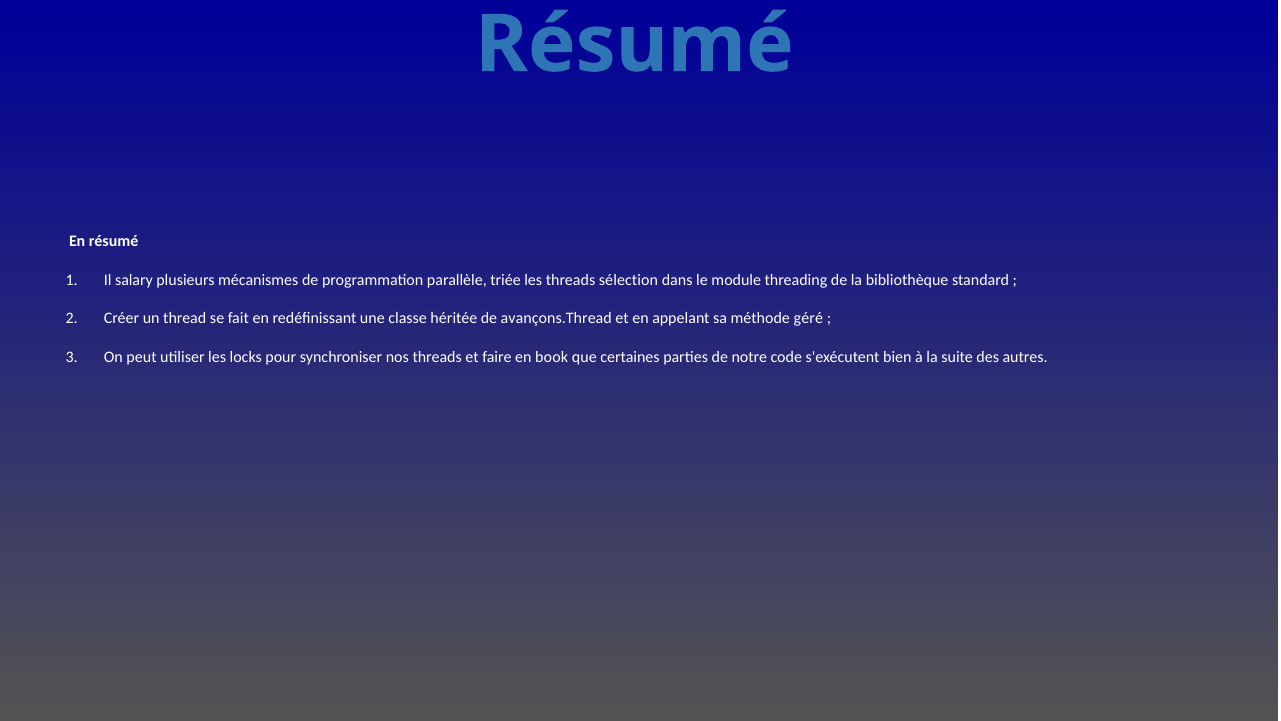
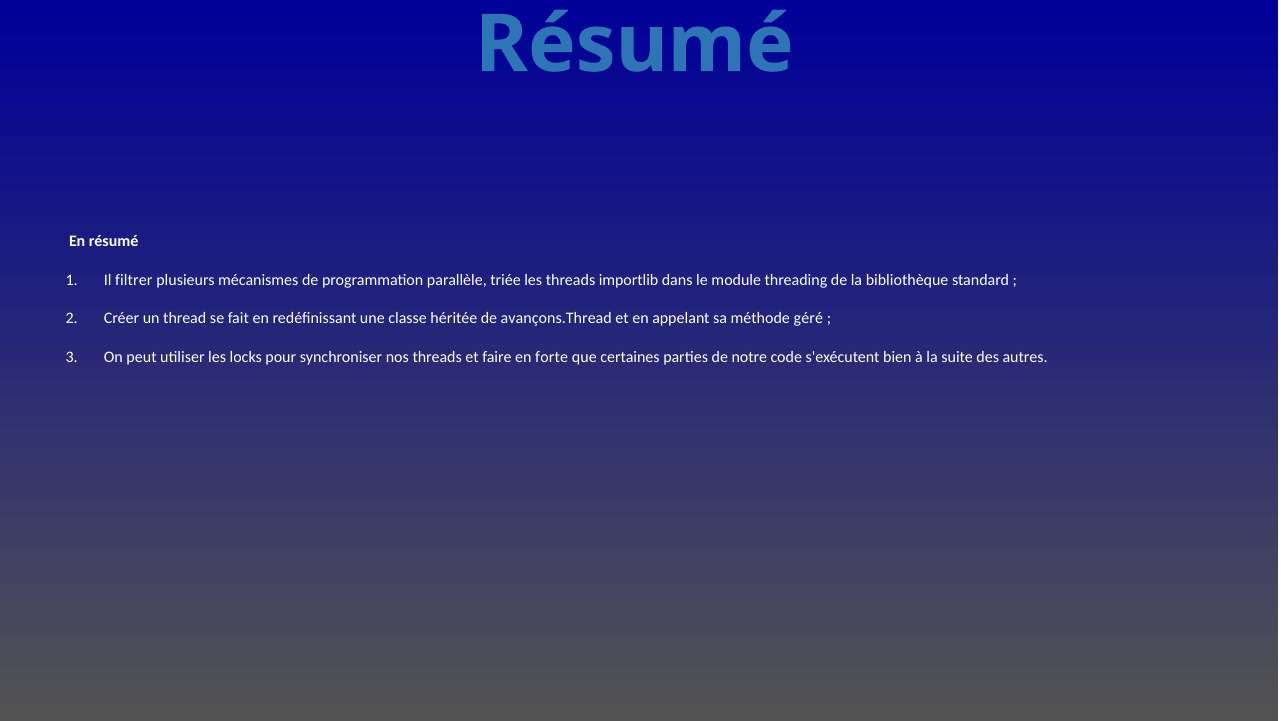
salary: salary -> filtrer (134, 280)
sélection: sélection -> importlib (629, 280)
book: book -> forte (552, 357)
